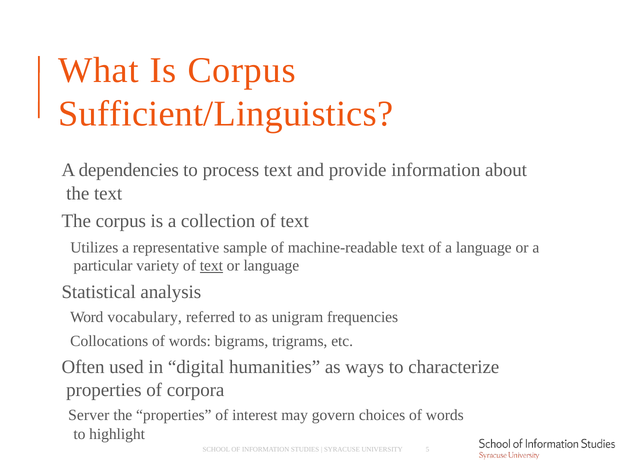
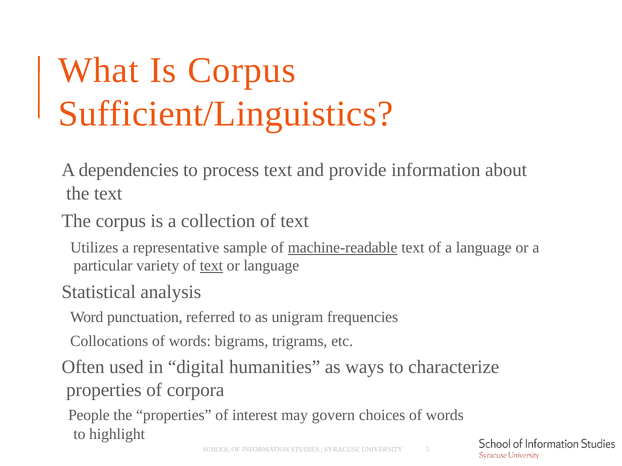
machine-readable underline: none -> present (343, 248)
vocabulary: vocabulary -> punctuation (145, 317)
Server: Server -> People (89, 416)
